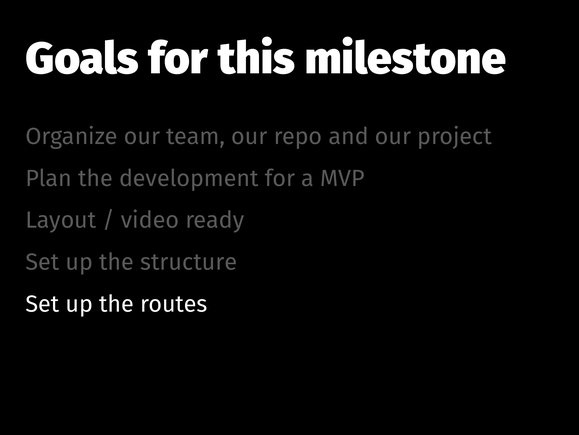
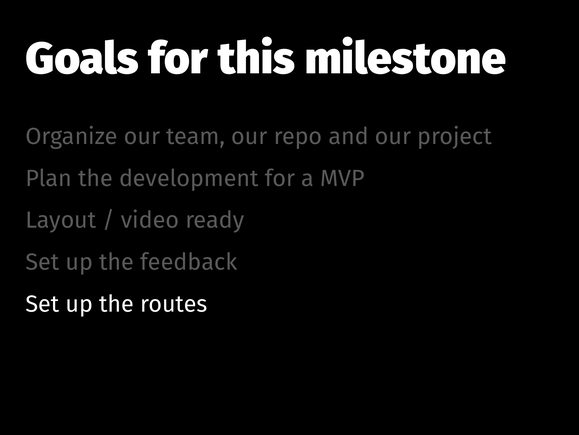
structure: structure -> feedback (189, 262)
